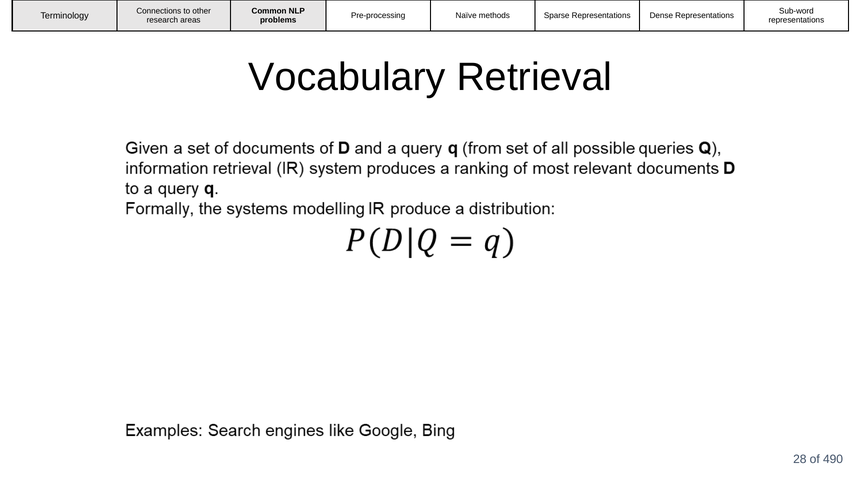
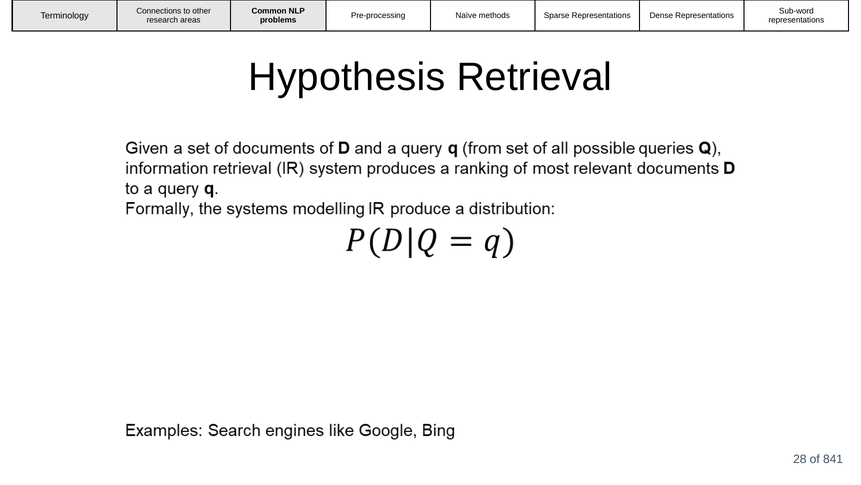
Vocabulary: Vocabulary -> Hypothesis (347, 77)
490: 490 -> 841 (833, 458)
